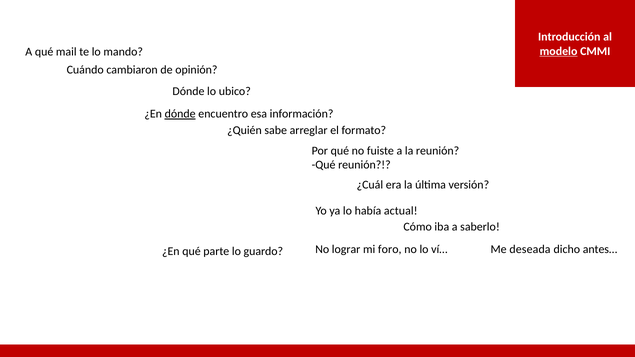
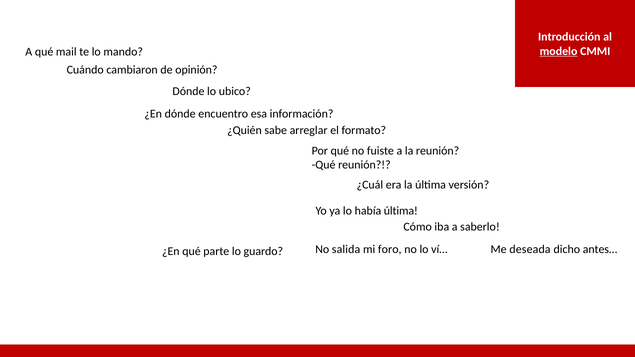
dónde underline: present -> none (180, 114)
había actual: actual -> última (401, 211)
lograr: lograr -> salida (346, 250)
